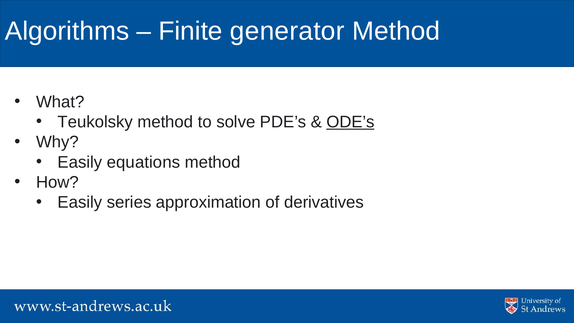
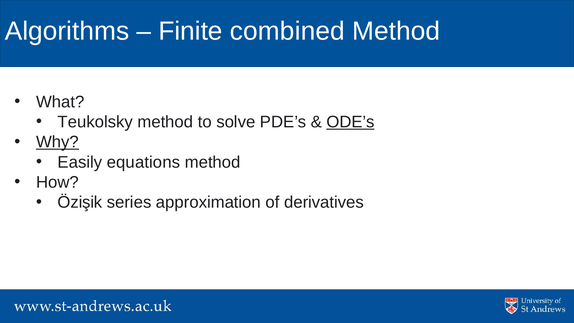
generator: generator -> combined (287, 31)
Why underline: none -> present (57, 142)
Easily: Easily -> Özişik (80, 202)
